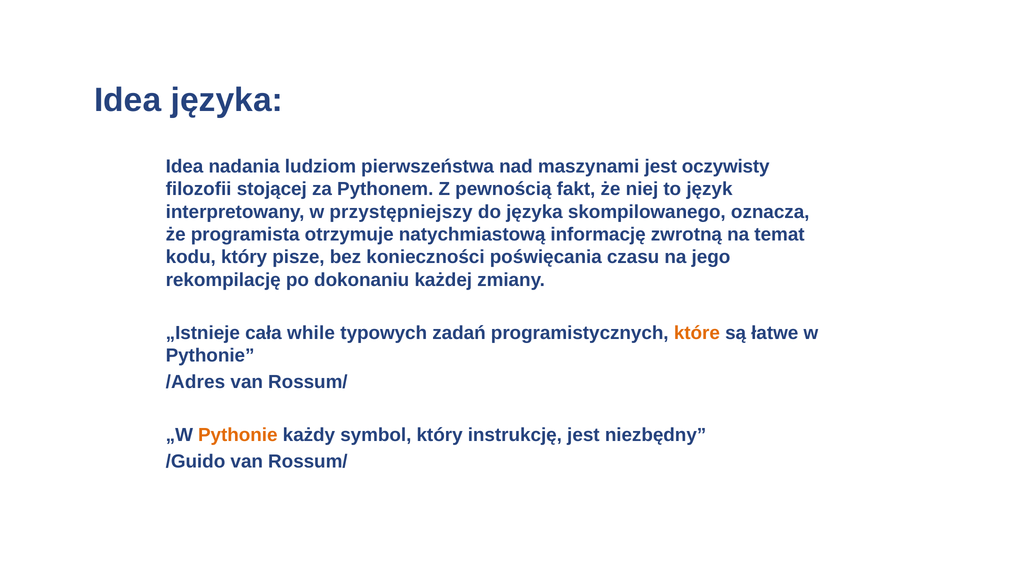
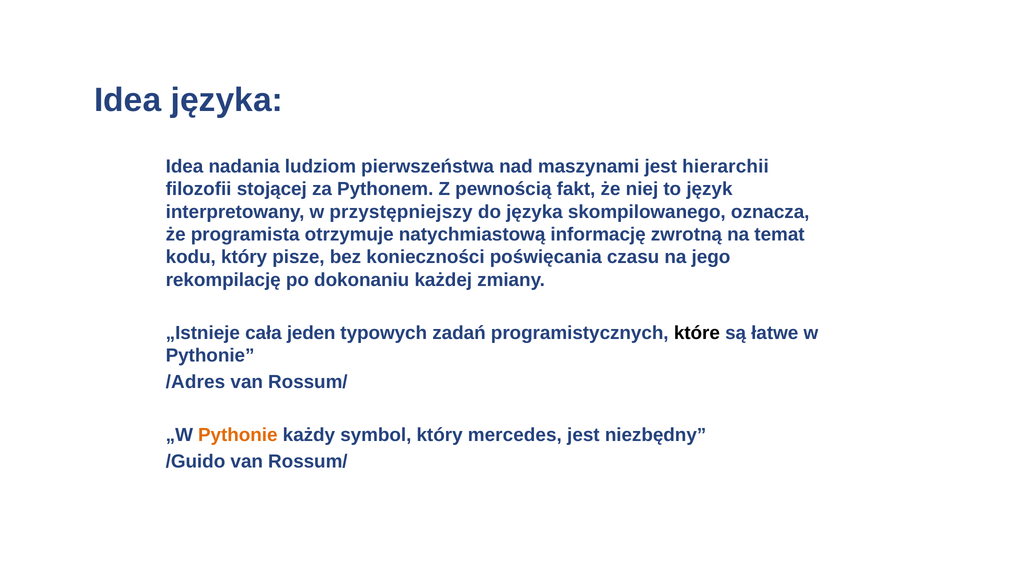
oczywisty: oczywisty -> hierarchii (726, 166)
while: while -> jeden (311, 333)
które colour: orange -> black (697, 333)
instrukcję: instrukcję -> mercedes (515, 435)
